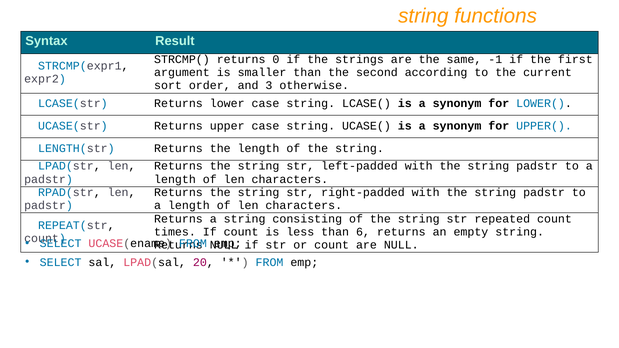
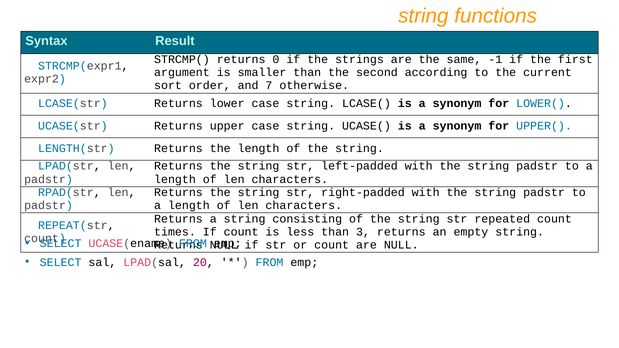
3: 3 -> 7 (269, 86)
6: 6 -> 3 (363, 232)
